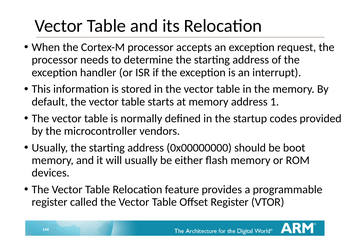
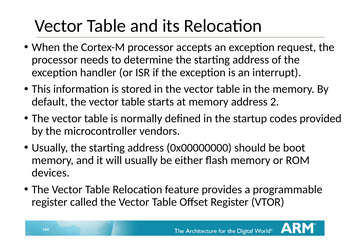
1: 1 -> 2 (275, 102)
